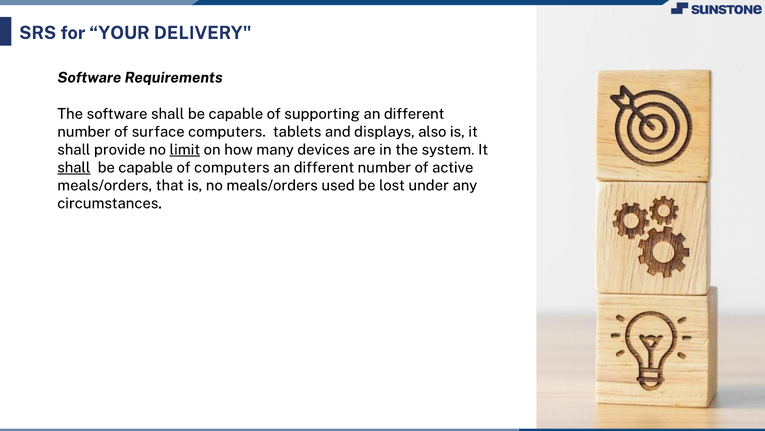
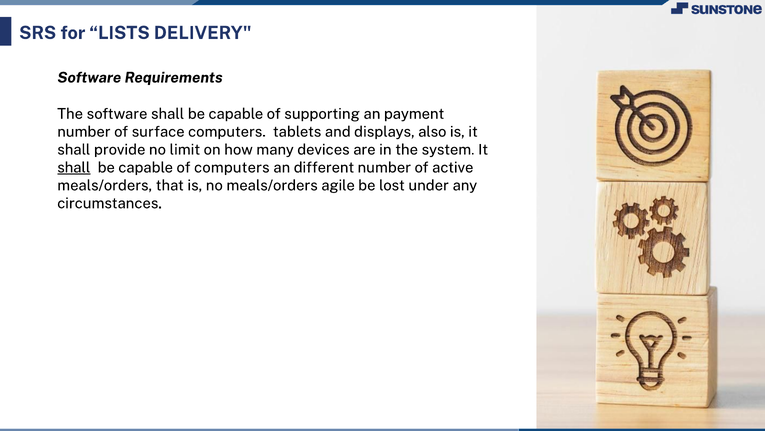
YOUR: YOUR -> LISTS (120, 33)
supporting an different: different -> payment (414, 114)
limit underline: present -> none (185, 149)
used: used -> agile (338, 185)
